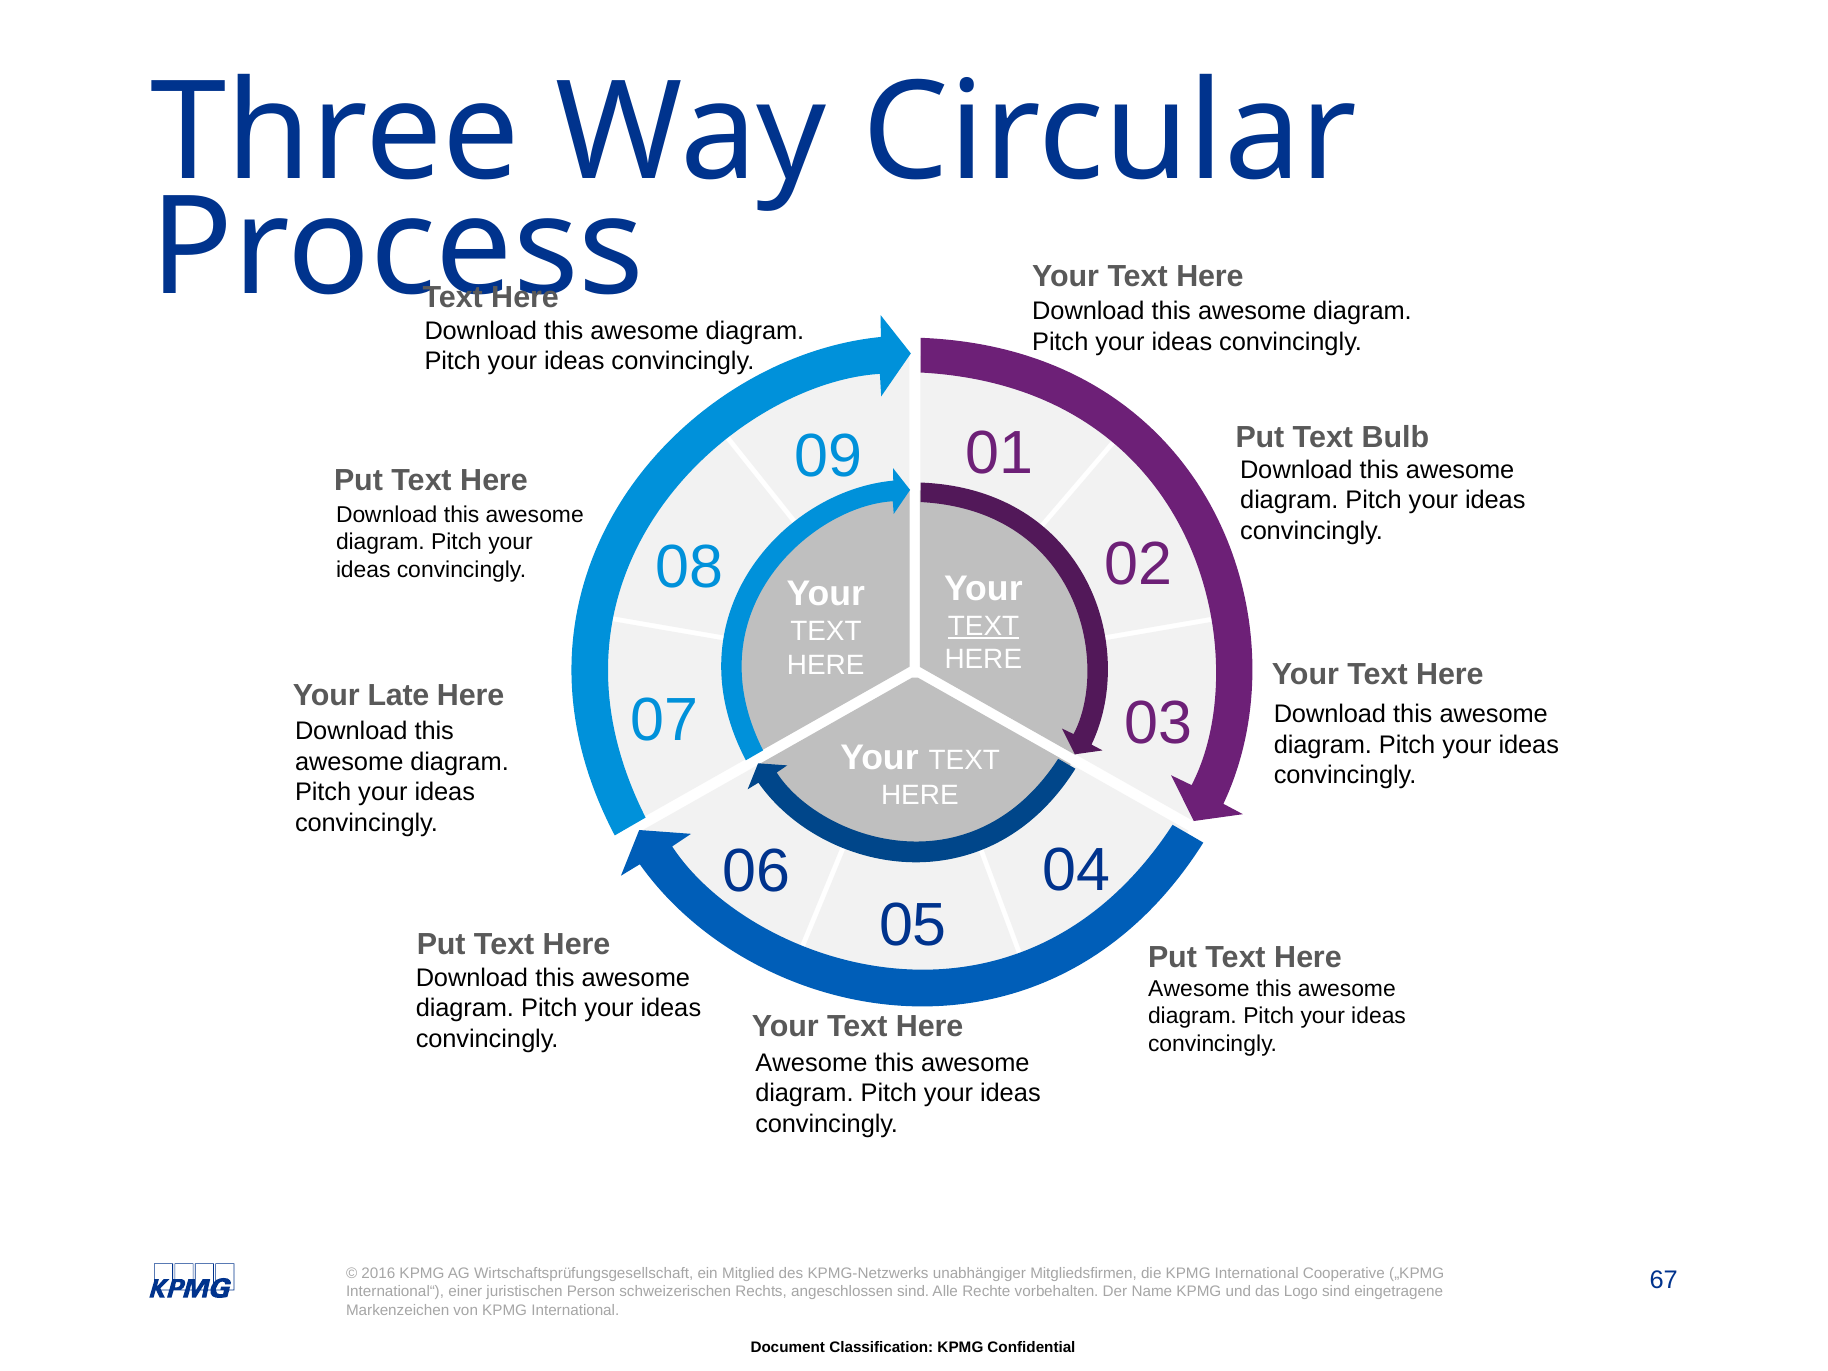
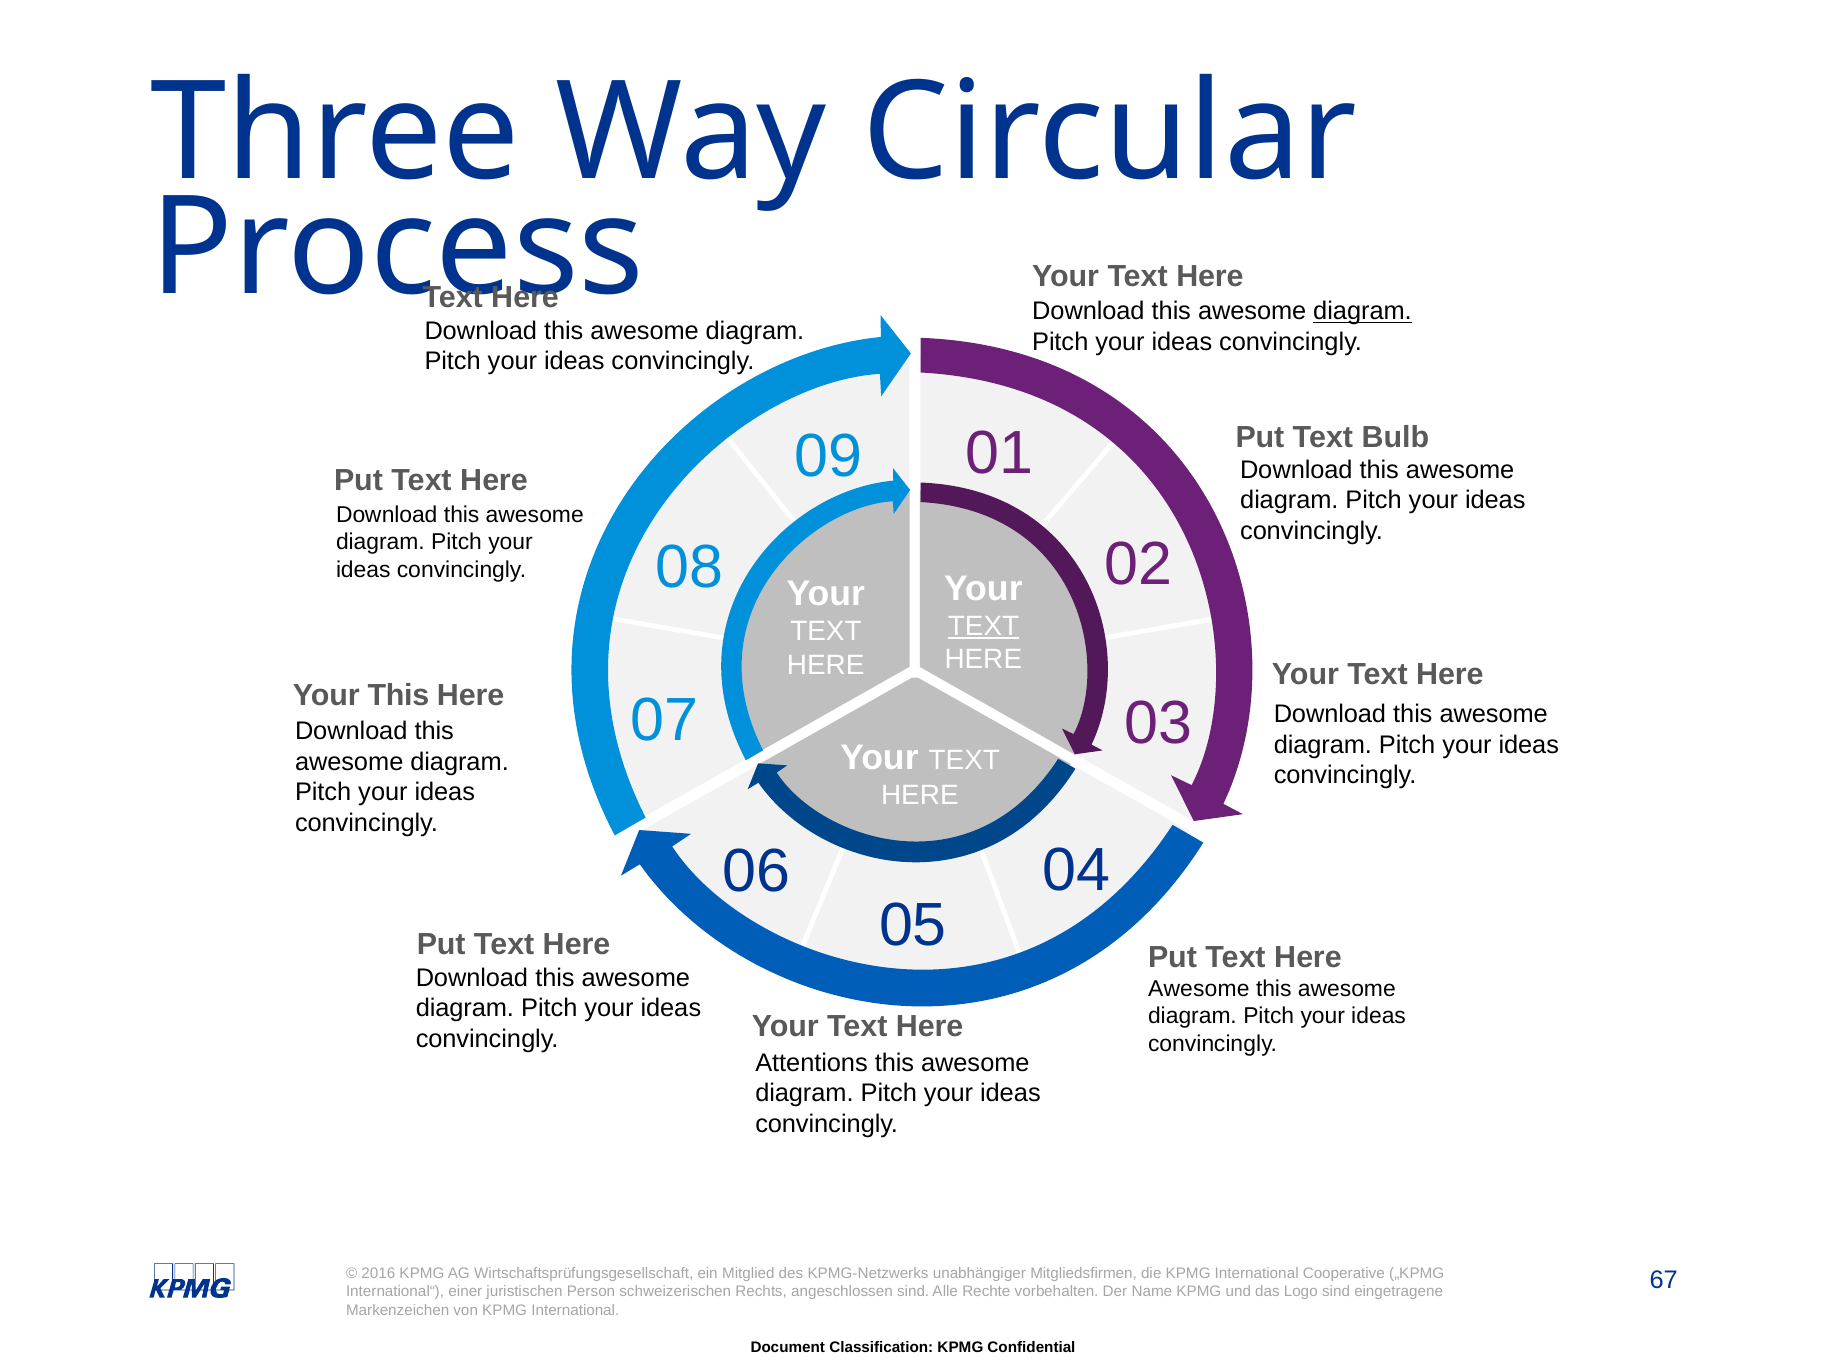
diagram underline: none -> present (1362, 312)
Your Late: Late -> This (398, 696)
Awesome: Awesome -> Attentions (812, 1063)
